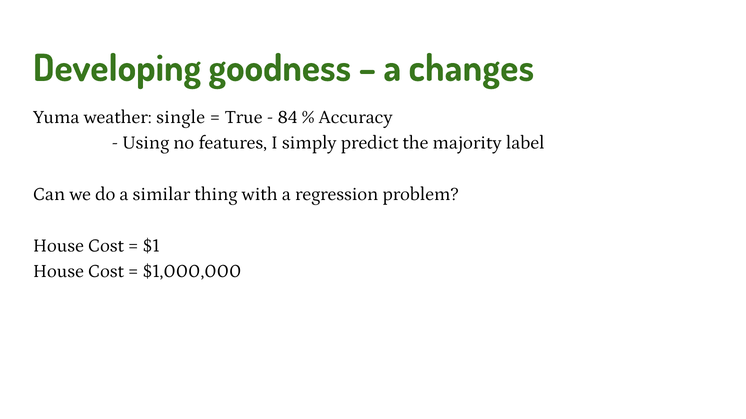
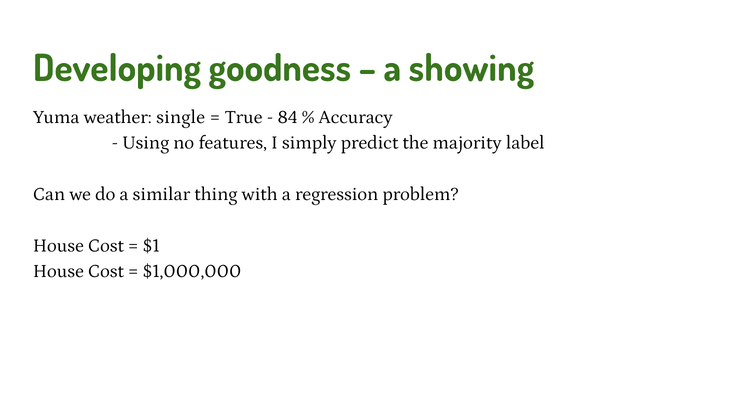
changes: changes -> showing (471, 69)
